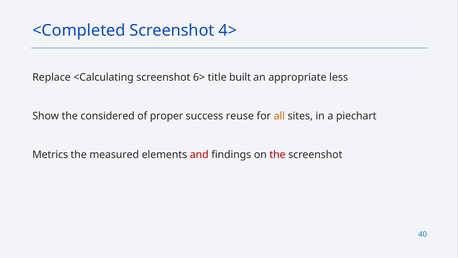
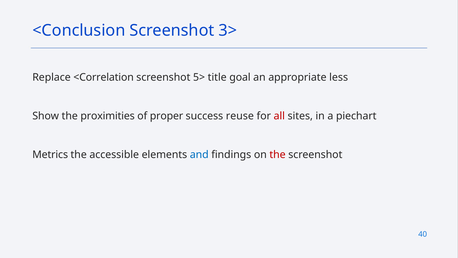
<Completed: <Completed -> <Conclusion (79, 31)
4>: 4> -> 3> (228, 31)
<Calculating: <Calculating -> <Correlation (104, 77)
6>: 6> -> 5> (199, 77)
built: built -> goal (240, 77)
considered: considered -> proximities (108, 116)
all colour: orange -> red (279, 116)
measured: measured -> accessible (114, 154)
and colour: red -> blue (199, 154)
